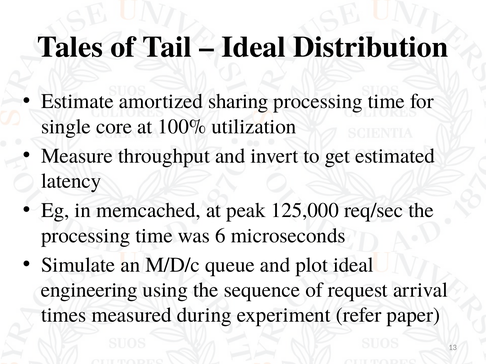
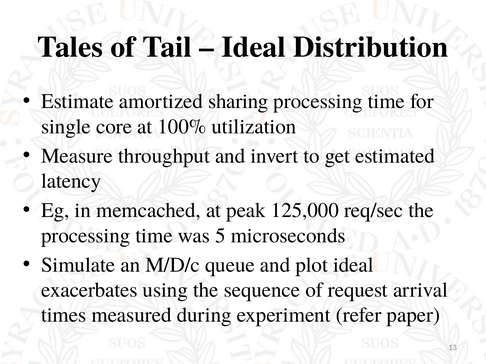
6: 6 -> 5 (220, 236)
engineering: engineering -> exacerbates (89, 290)
